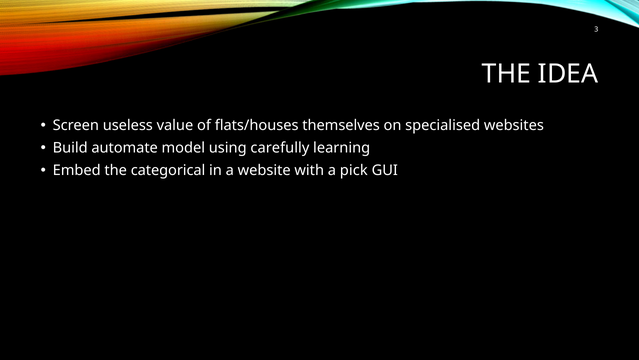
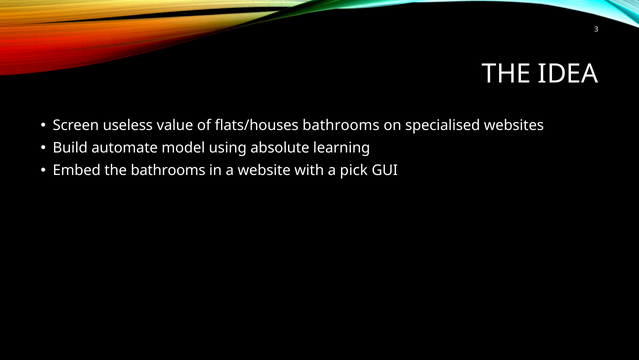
flats/houses themselves: themselves -> bathrooms (341, 125)
carefully: carefully -> absolute (280, 148)
the categorical: categorical -> bathrooms (168, 170)
